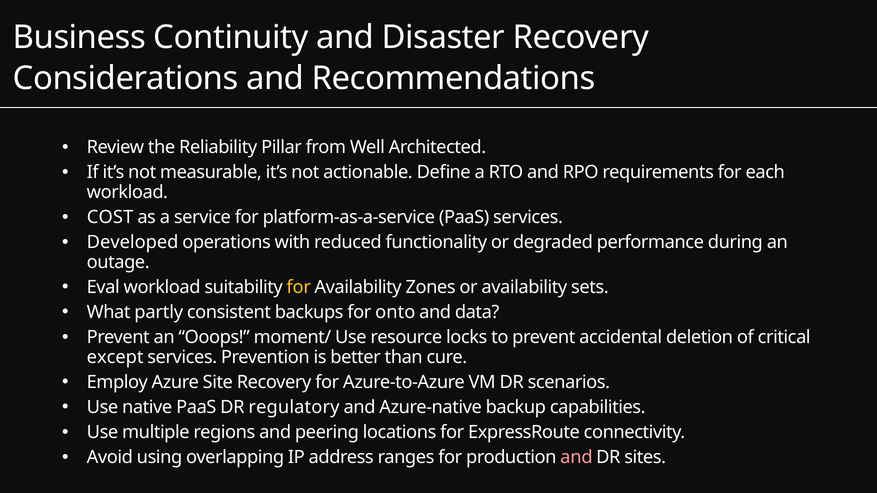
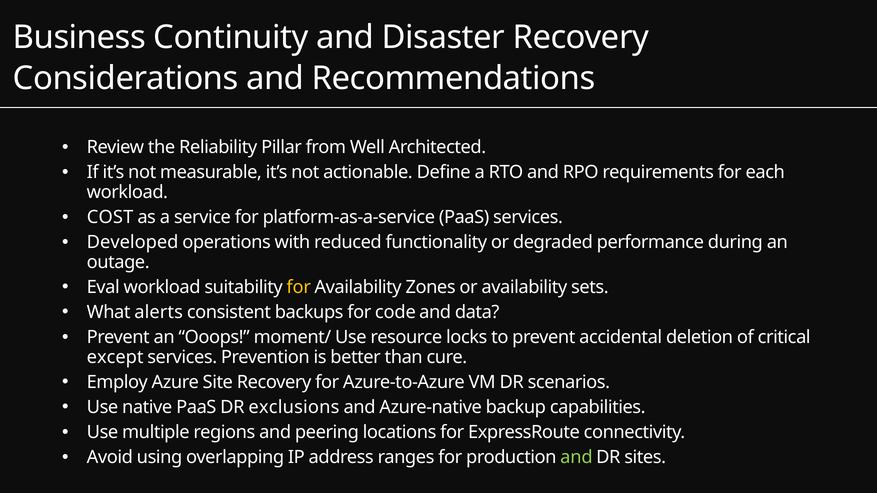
partly: partly -> alerts (159, 312)
onto: onto -> code (395, 312)
regulatory: regulatory -> exclusions (294, 407)
and colour: pink -> light green (576, 458)
